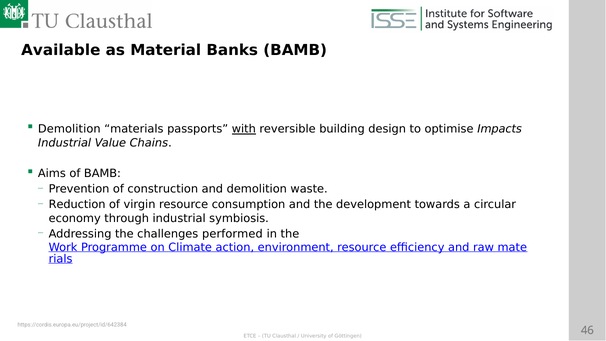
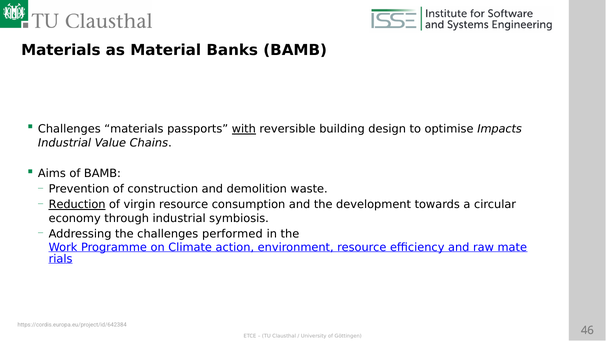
Available: Available -> Materials (61, 50)
Demolition: Demolition -> Challenges (69, 129)
Reduction underline: none -> present (77, 205)
